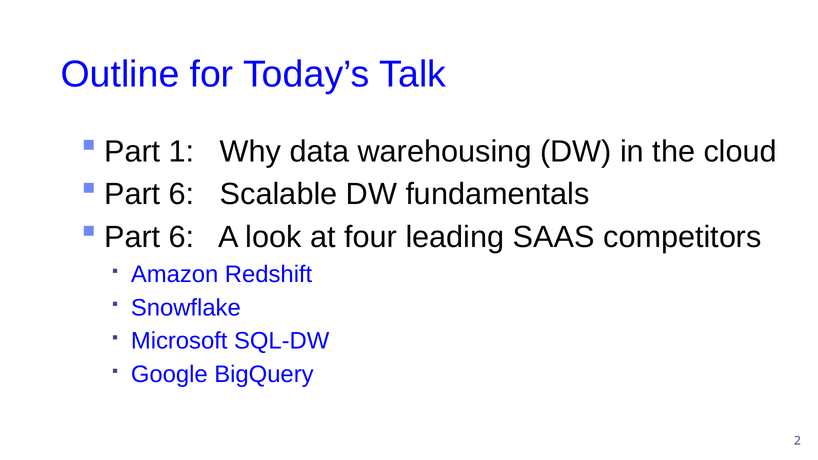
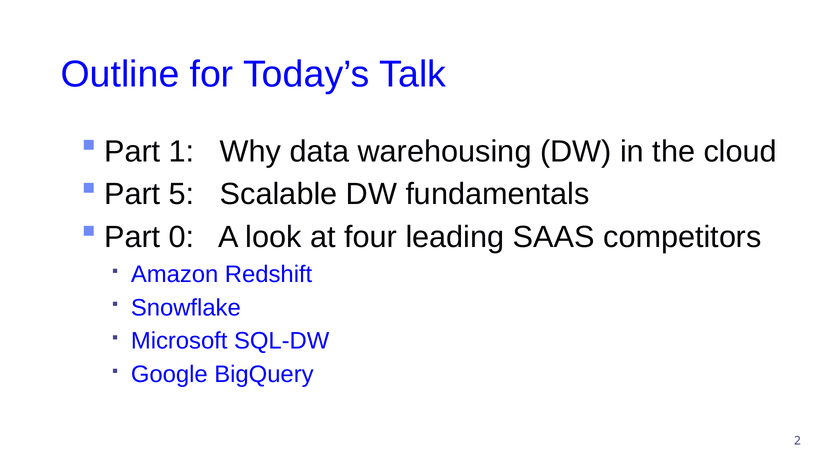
6: 6 -> 5 (182, 194)
6: 6 -> 0 (182, 237)
